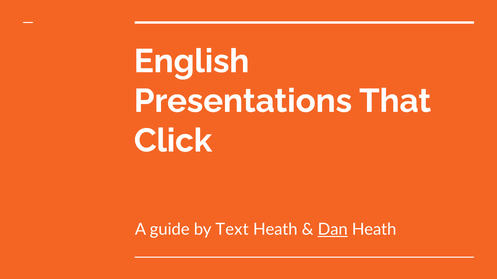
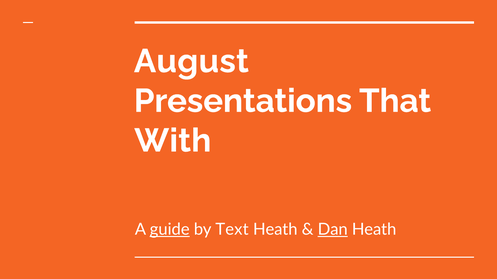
English: English -> August (191, 61)
Click: Click -> With (173, 141)
guide underline: none -> present (170, 230)
